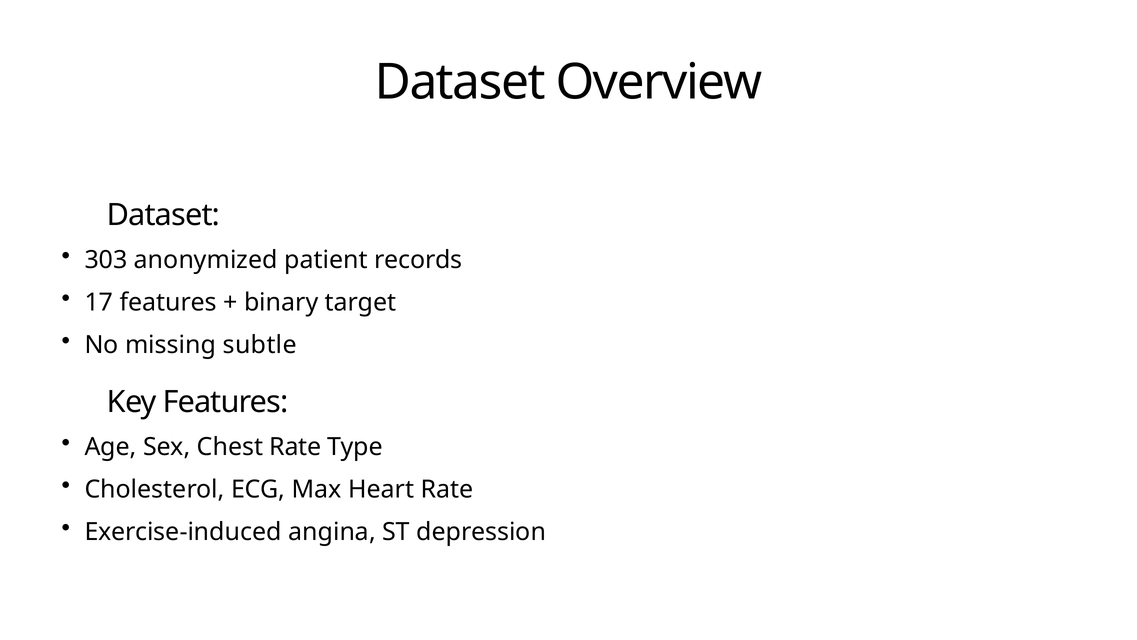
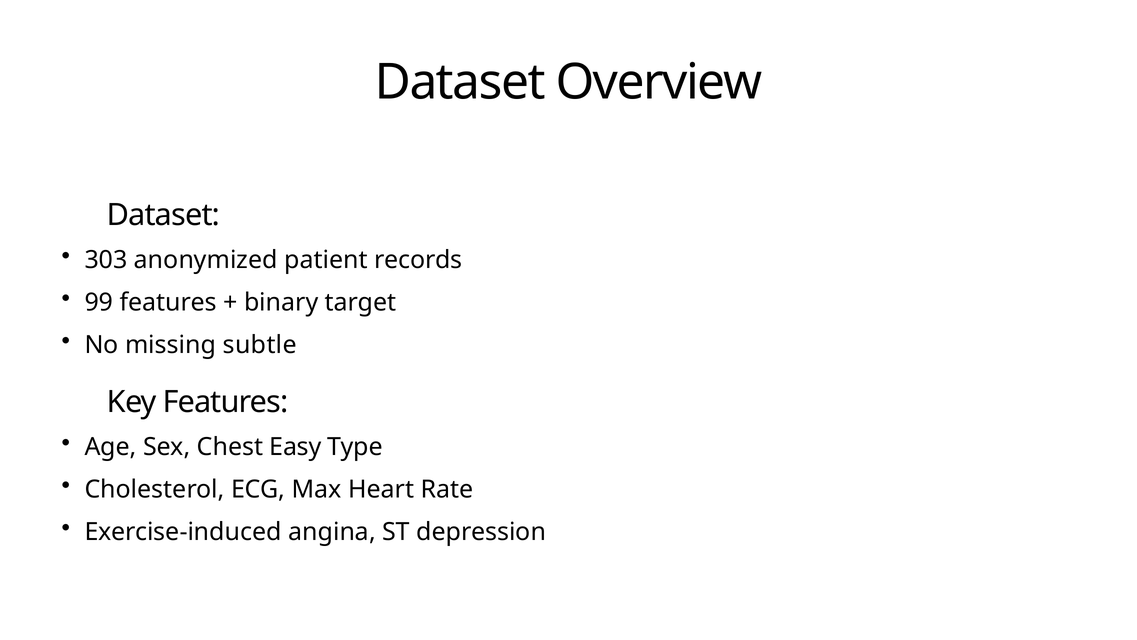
17: 17 -> 99 (99, 303)
Chest Rate: Rate -> Easy (295, 447)
